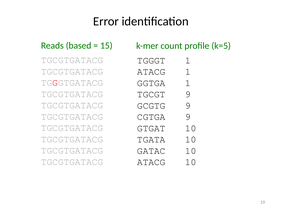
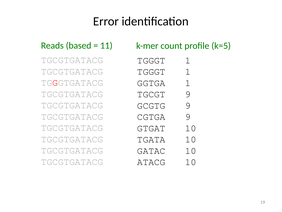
15: 15 -> 11 (106, 45)
ATACG: ATACG -> TGGGT (151, 71)
